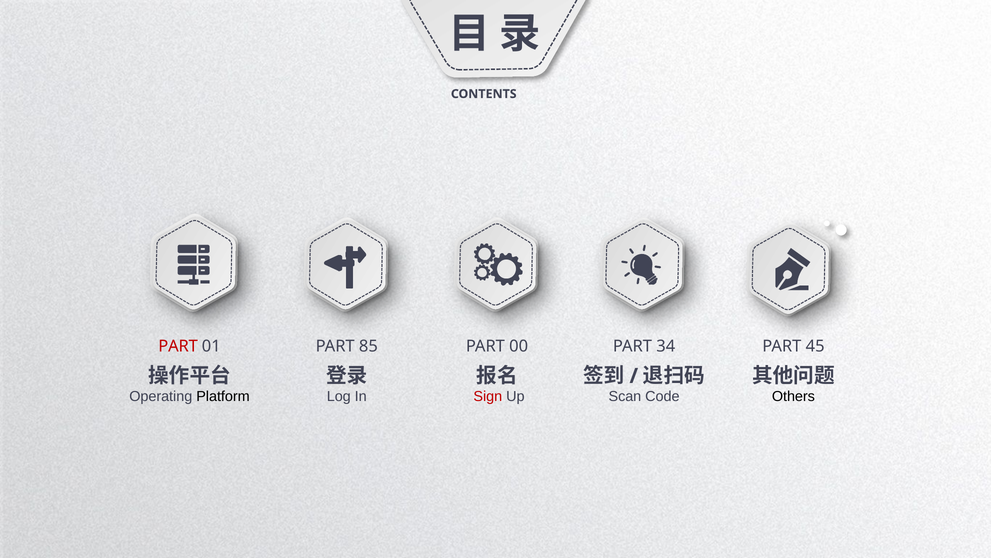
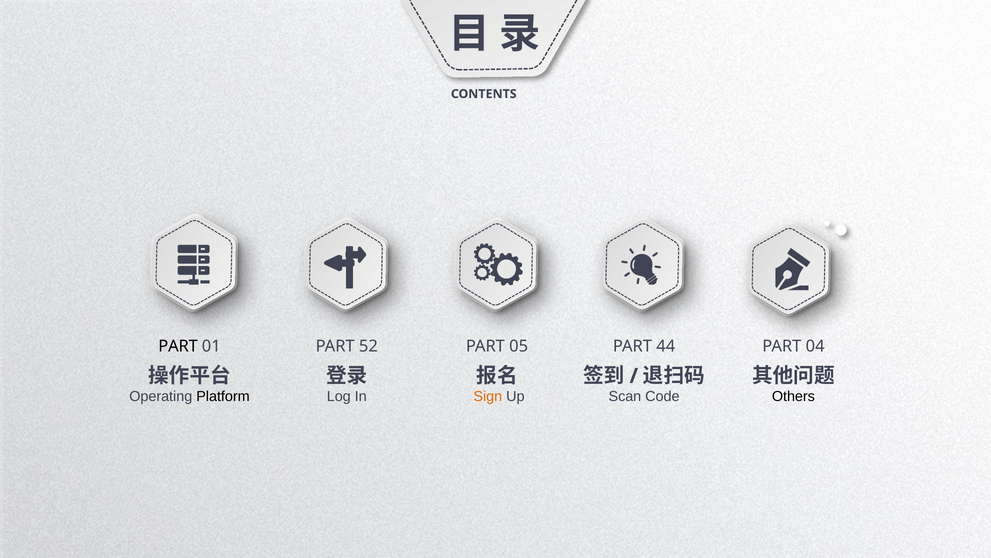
PART colour: red -> black (178, 346)
85: 85 -> 52 (368, 346)
00: 00 -> 05 (519, 346)
34: 34 -> 44 (666, 346)
45: 45 -> 04 (815, 346)
Sign colour: red -> orange (488, 396)
